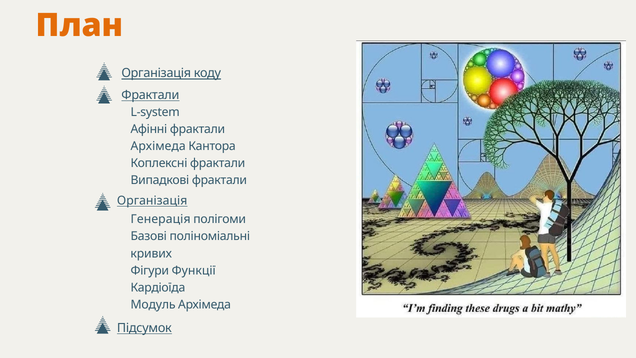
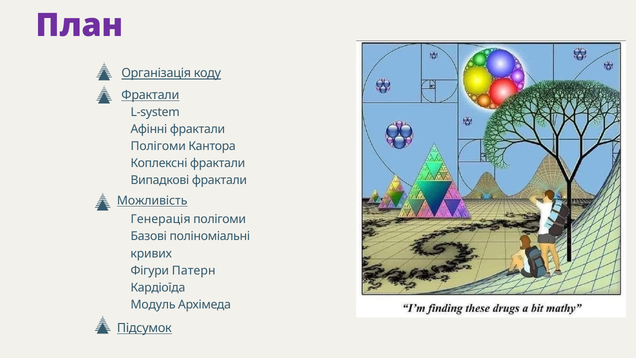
План colour: orange -> purple (80, 25)
Архімеда: Архімеда -> Полігоми (158, 146)
Організація: Організація -> Можливість (152, 201)
Функції: Функції -> Патерн (194, 270)
